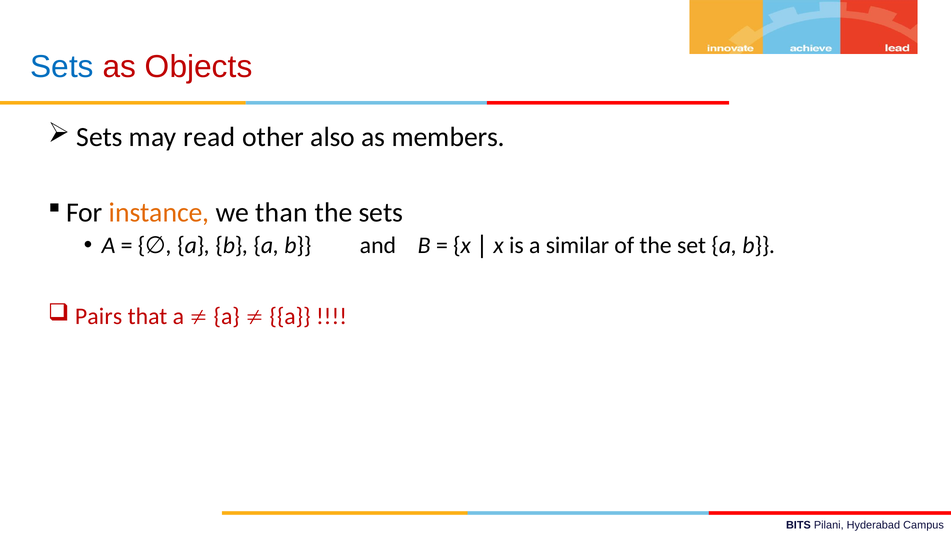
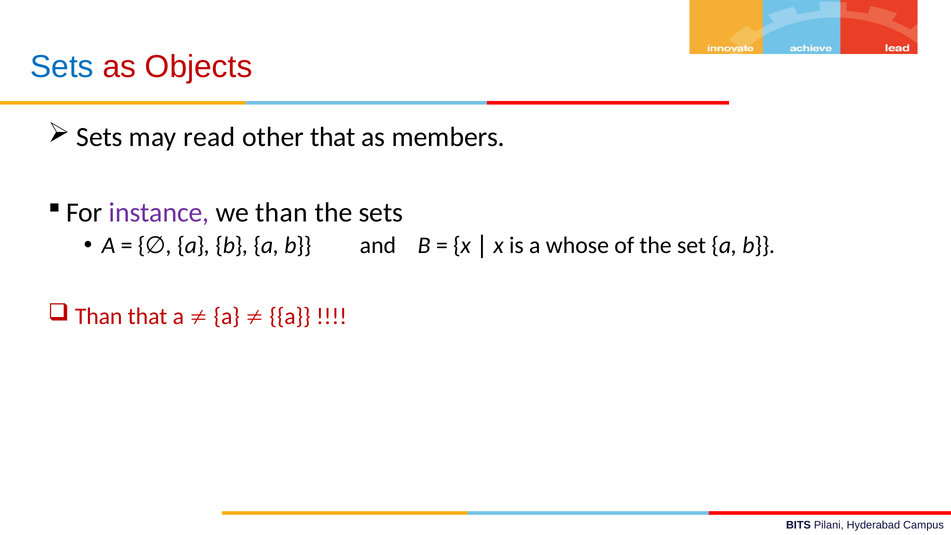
other also: also -> that (333, 137)
instance colour: orange -> purple (159, 213)
similar: similar -> whose (577, 245)
Pairs: Pairs -> Than (99, 317)
